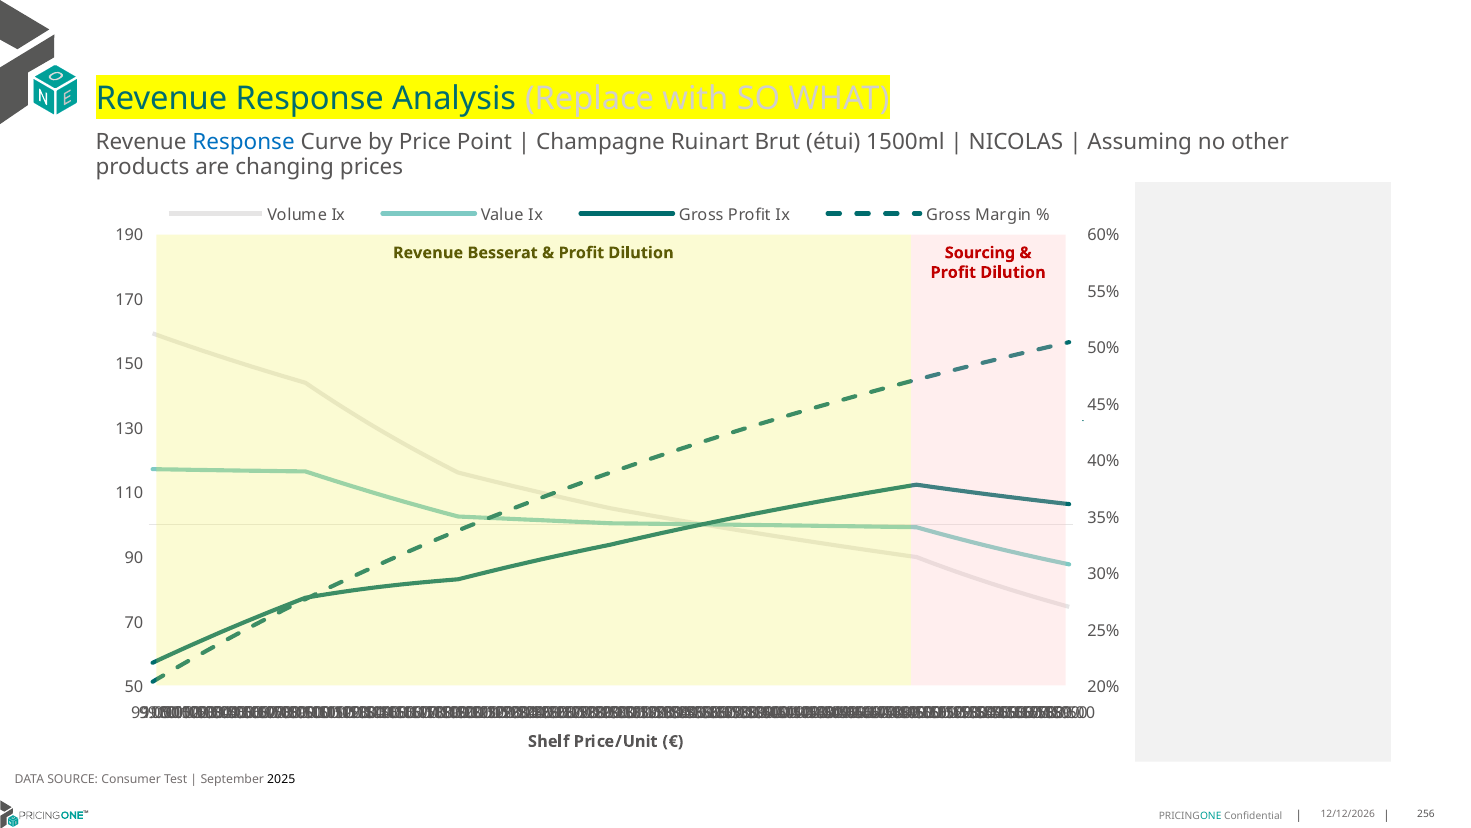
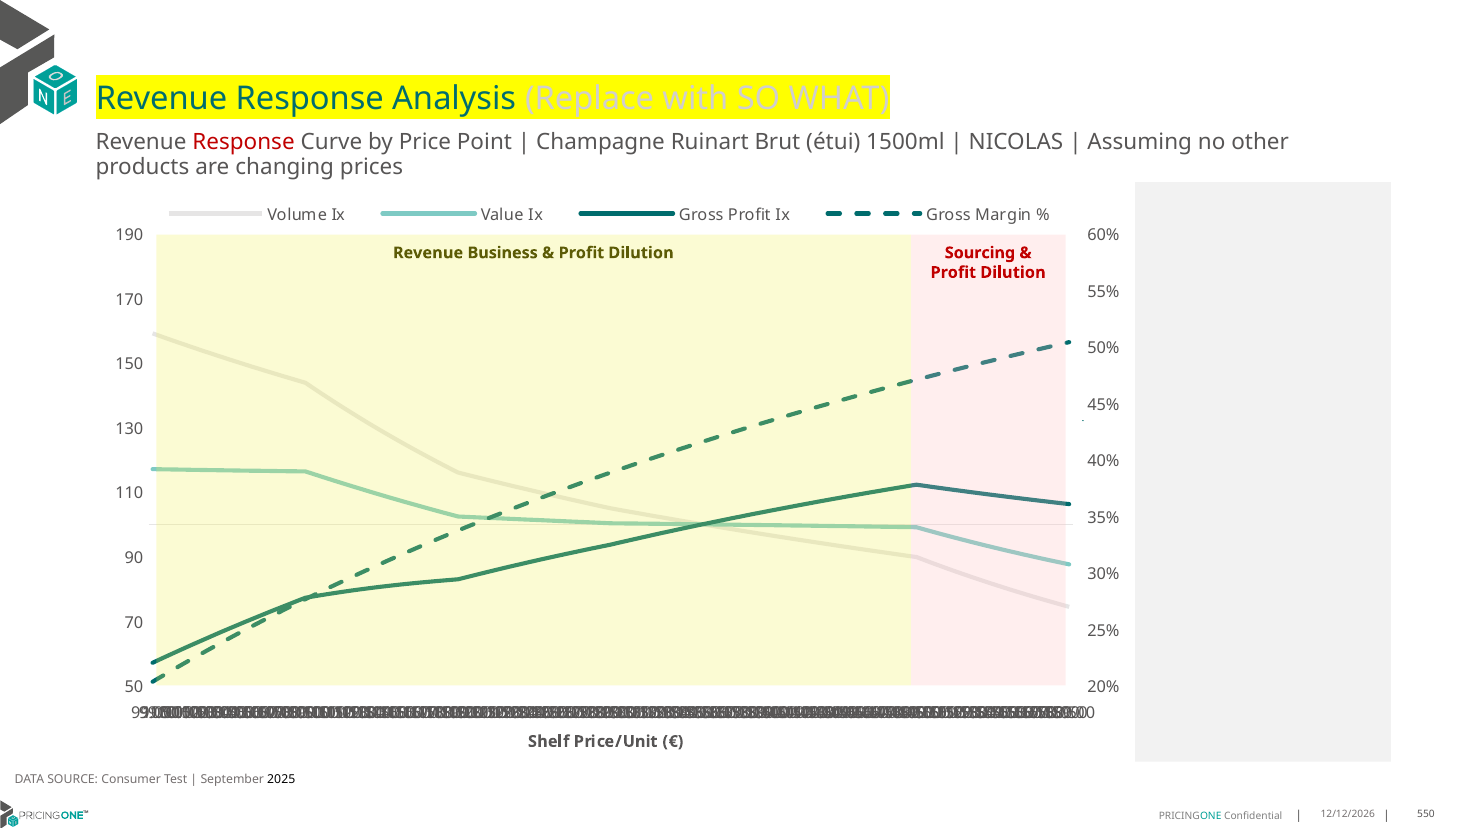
Response colour: blue -> red (244, 142)
Besserat: Besserat -> Business (503, 253)
256: 256 -> 550 (1426, 814)
